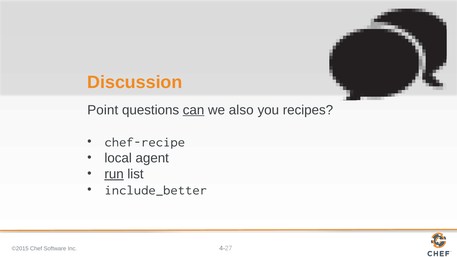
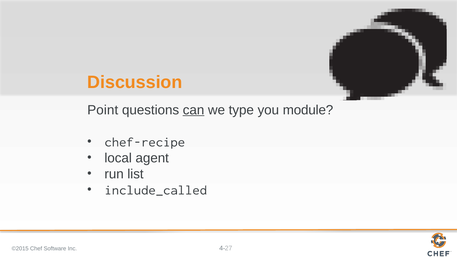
also: also -> type (241, 110)
recipes: recipes -> module (308, 110)
run underline: present -> none (114, 174)
include_better: include_better -> include_called (156, 190)
